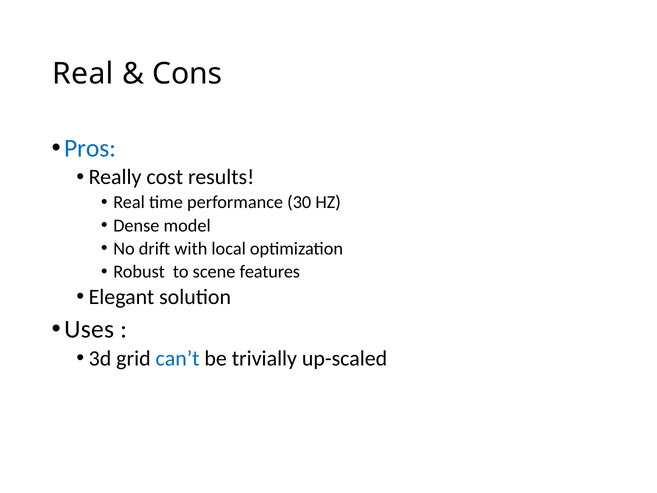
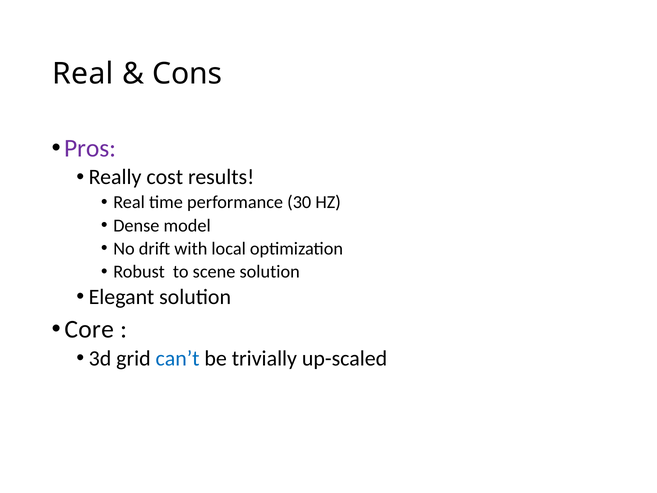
Pros colour: blue -> purple (90, 148)
scene features: features -> solution (270, 272)
Uses: Uses -> Core (89, 329)
